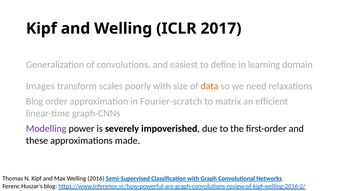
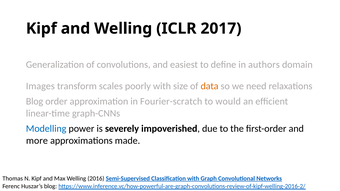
learning: learning -> authors (264, 65)
matrix: matrix -> would (228, 102)
Modelling colour: purple -> blue (46, 129)
these: these -> more (37, 141)
